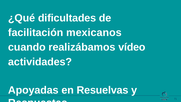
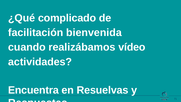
dificultades: dificultades -> complicado (67, 18)
mexicanos: mexicanos -> bienvenida (94, 33)
Apoyadas: Apoyadas -> Encuentra (33, 90)
